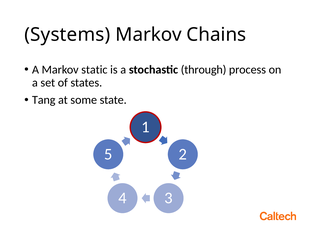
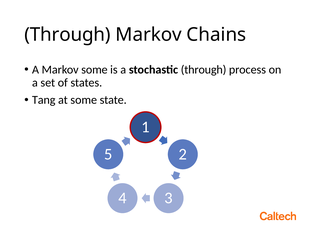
Systems: Systems -> Through (67, 35)
Markov static: static -> some (94, 70)
